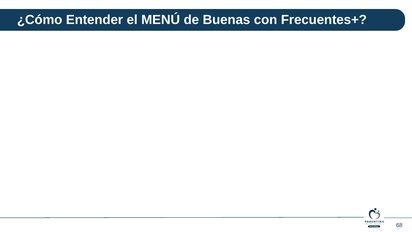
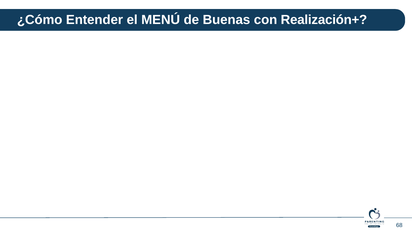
Frecuentes+: Frecuentes+ -> Realización+ (324, 20)
